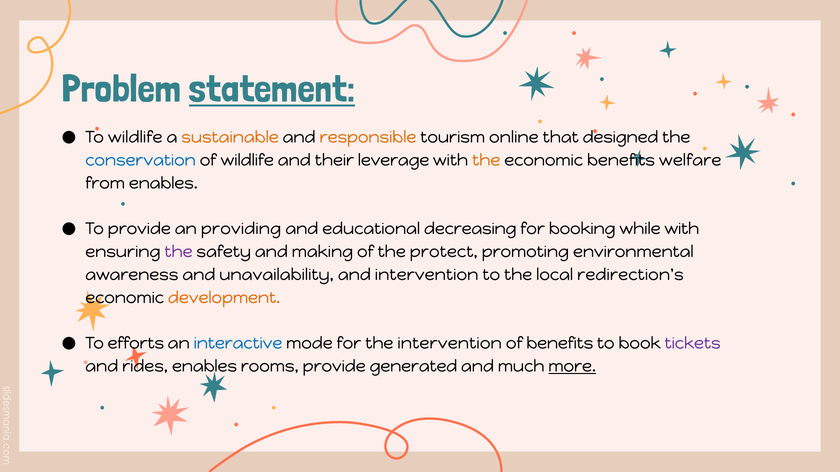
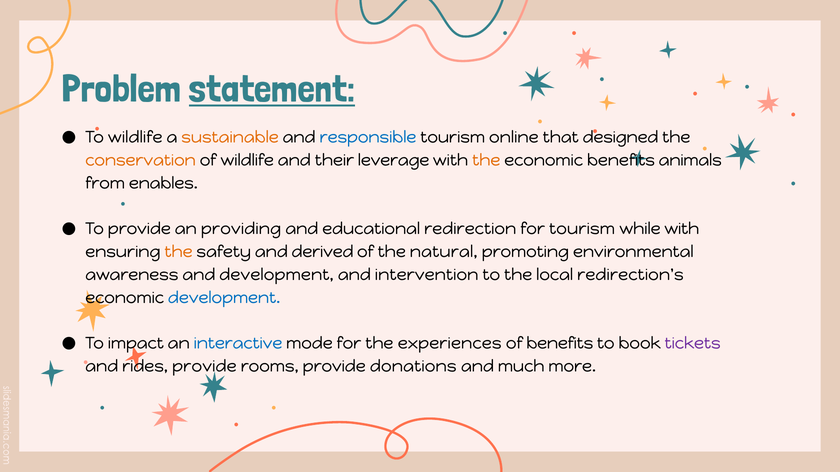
responsible colour: orange -> blue (368, 137)
conservation colour: blue -> orange (141, 160)
welfare: welfare -> animals (690, 160)
decreasing: decreasing -> redirection (470, 229)
for booking: booking -> tourism (582, 229)
the colour: purple -> orange (178, 252)
making: making -> derived (323, 252)
protect: protect -> natural (444, 252)
and unavailability: unavailability -> development (277, 275)
development colour: orange -> blue (224, 298)
efforts: efforts -> impact (136, 344)
the intervention: intervention -> experiences (450, 344)
rides enables: enables -> provide (204, 367)
generated: generated -> donations (413, 367)
more underline: present -> none (572, 367)
